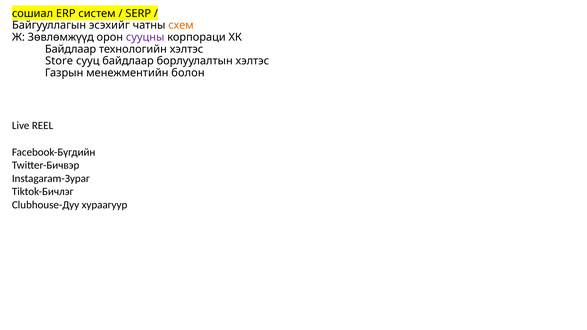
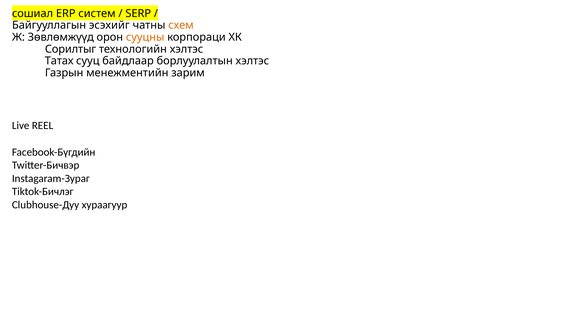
сууцны colour: purple -> orange (145, 37)
Байдлаар: Байдлаар -> Сорилтыг (71, 49)
Store: Store -> Татах (59, 61)
болон: болон -> зарим (188, 73)
